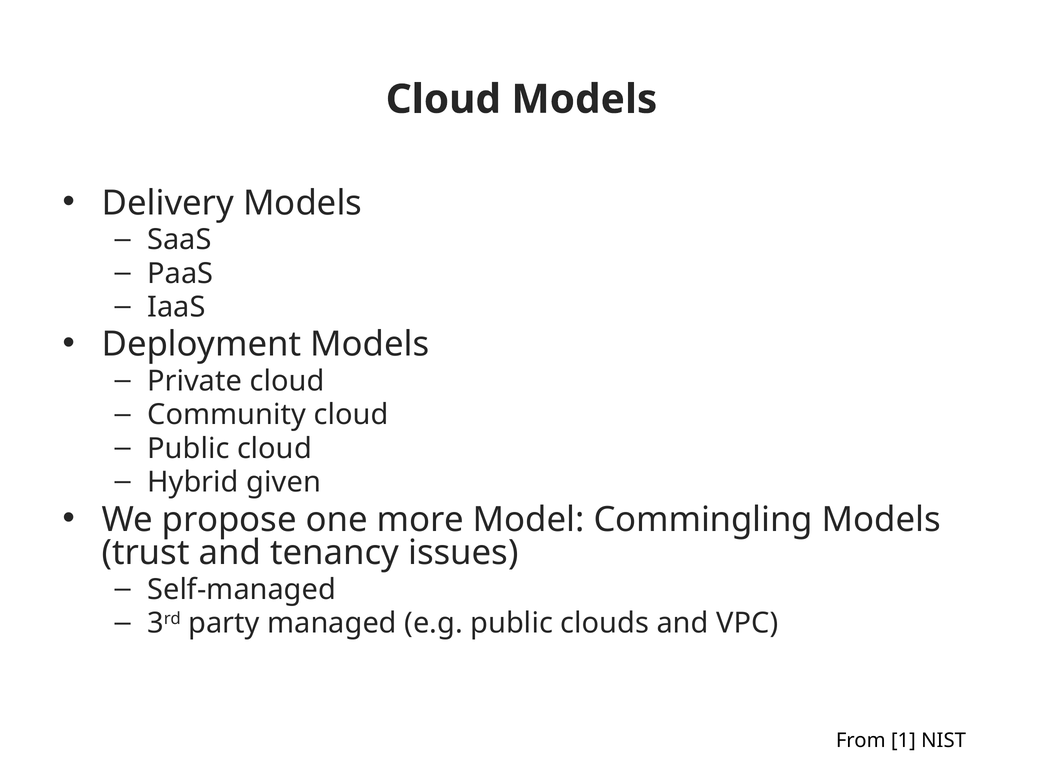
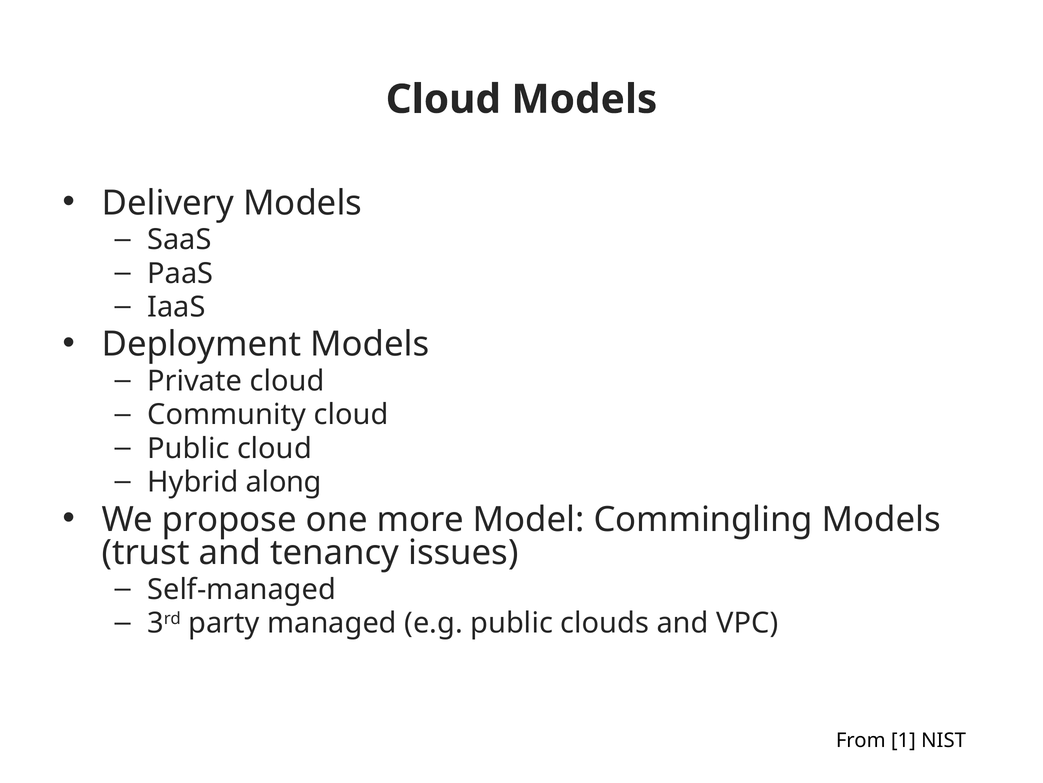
given: given -> along (284, 482)
